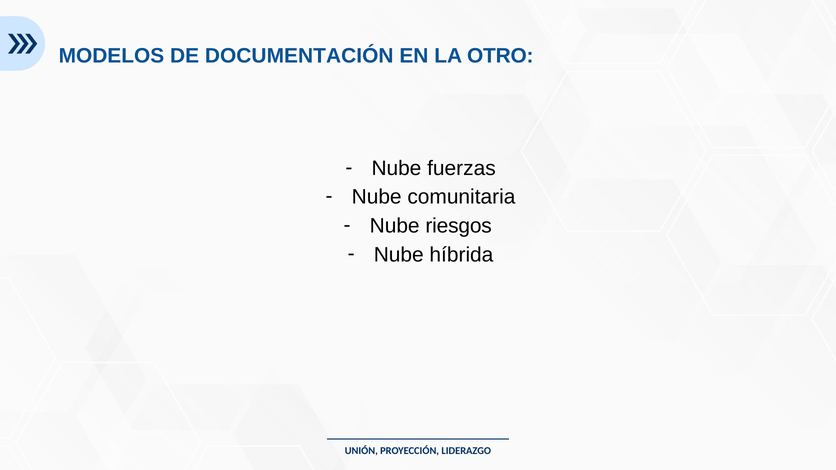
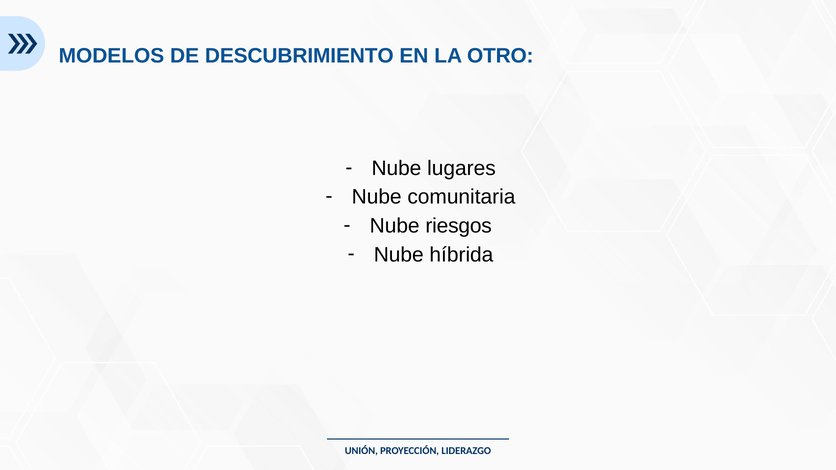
DOCUMENTACIÓN: DOCUMENTACIÓN -> DESCUBRIMIENTO (299, 56)
fuerzas: fuerzas -> lugares (461, 168)
